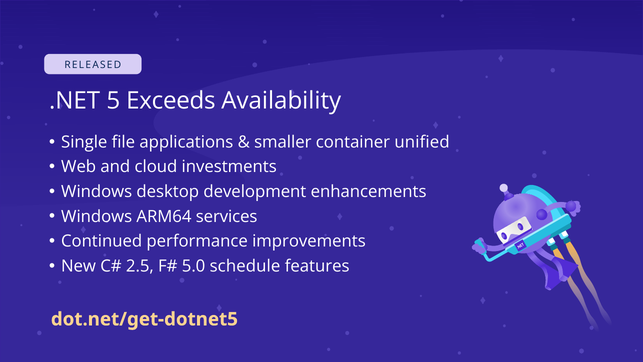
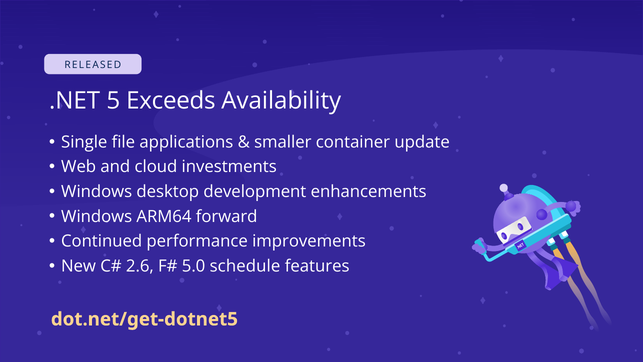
unified: unified -> update (422, 142)
services: services -> forward (227, 216)
2.5: 2.5 -> 2.6 (140, 266)
